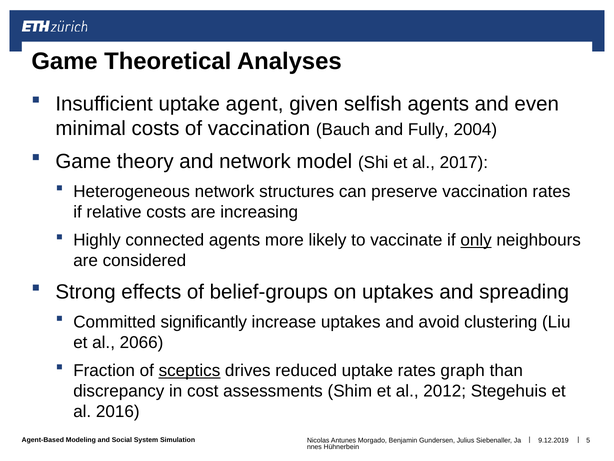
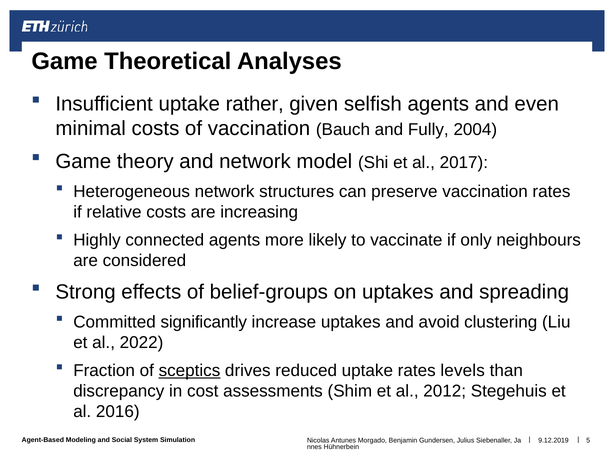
agent: agent -> rather (255, 104)
only underline: present -> none (476, 240)
2066: 2066 -> 2022 (142, 342)
graph: graph -> levels (463, 370)
